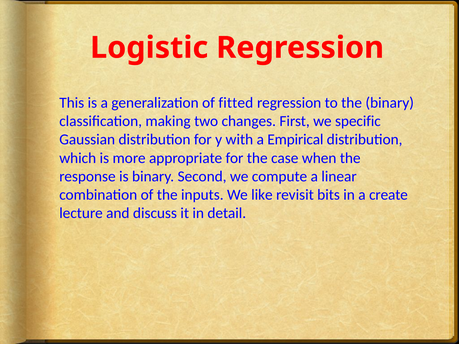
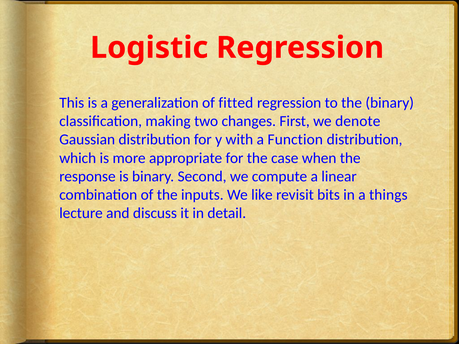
specific: specific -> denote (358, 121)
Empirical: Empirical -> Function (295, 140)
create: create -> things (388, 195)
